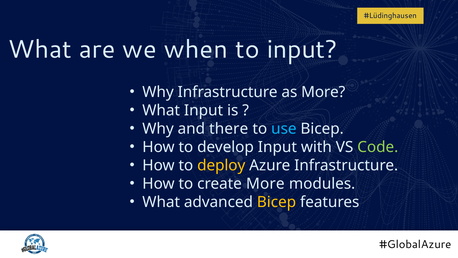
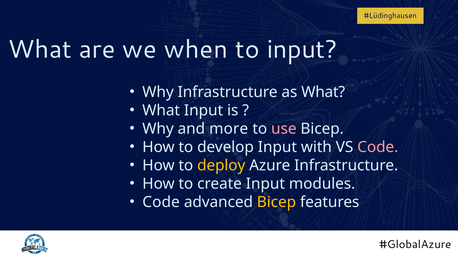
as More: More -> What (323, 92)
there: there -> more (229, 129)
use colour: light blue -> pink (284, 129)
Code colour: light green -> pink (378, 147)
create More: More -> Input (265, 184)
What: What -> Code (161, 202)
